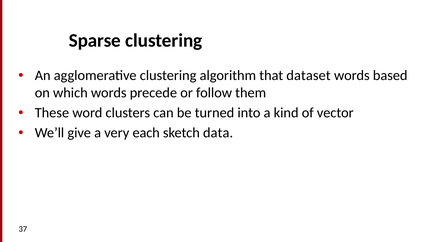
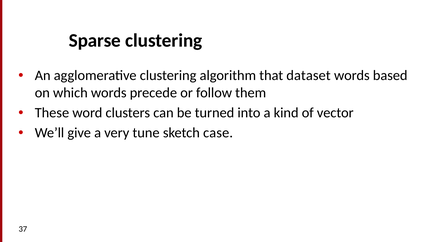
each: each -> tune (146, 133)
data: data -> case (218, 133)
